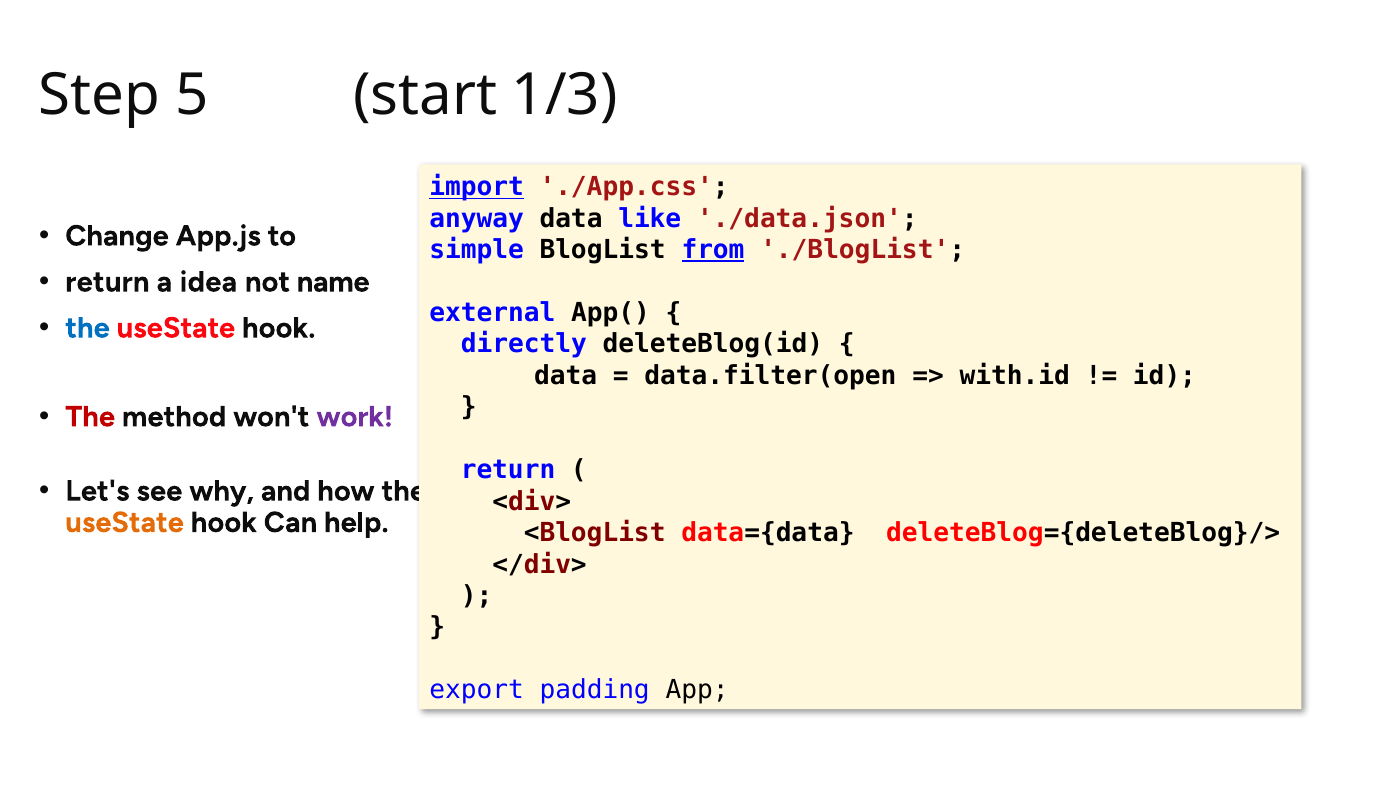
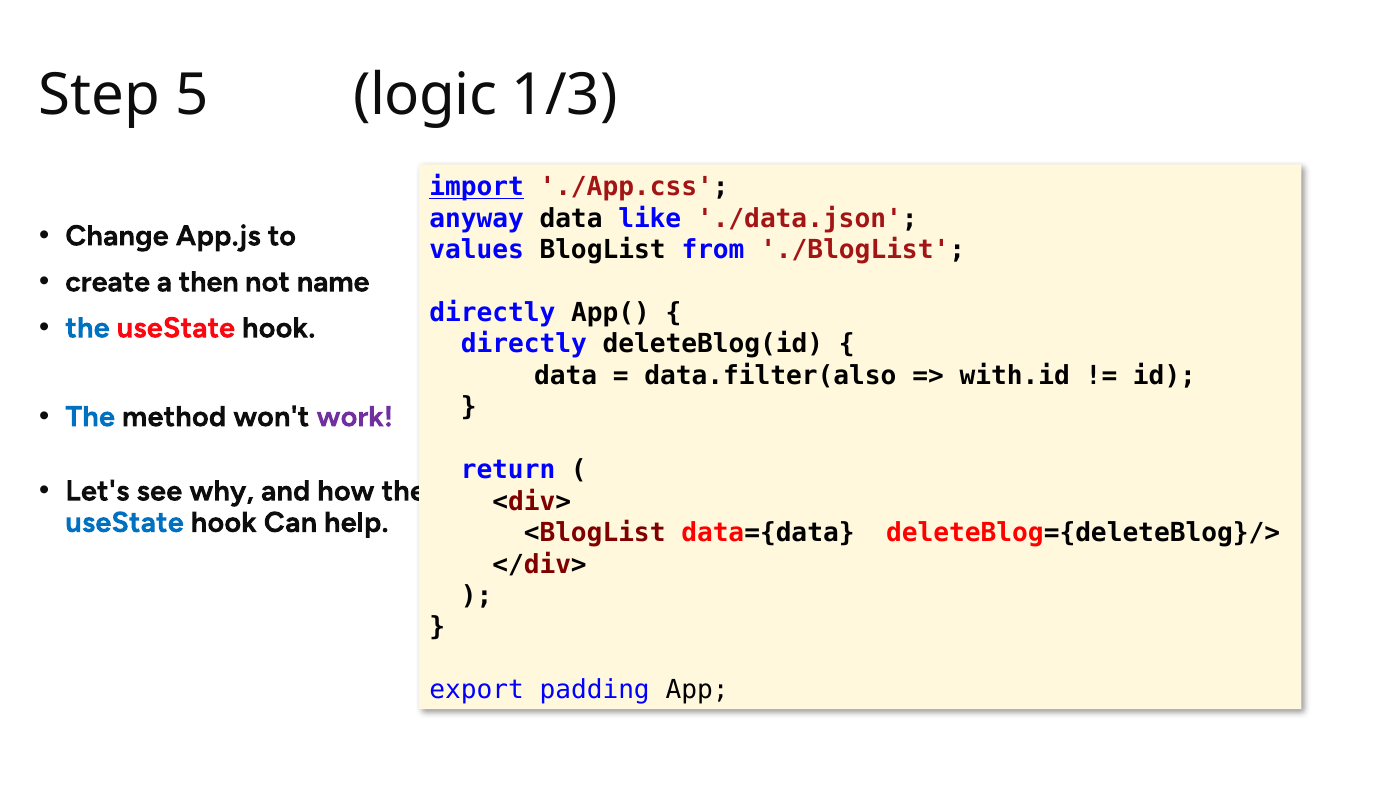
start: start -> logic (425, 95)
simple: simple -> values (477, 250)
from underline: present -> none (713, 250)
return: return -> create (108, 282)
idea: idea -> then (209, 282)
external: external -> directly (492, 313)
data.filter(open: data.filter(open -> data.filter(also (770, 376)
The colour: red -> blue (90, 417)
useState colour: orange -> blue (125, 522)
